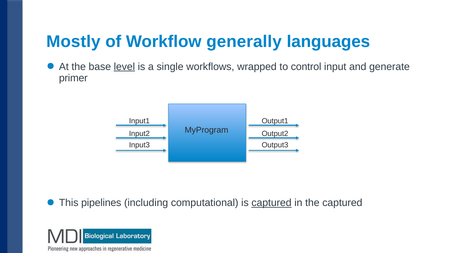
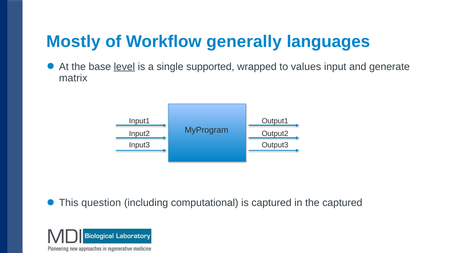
workflows: workflows -> supported (210, 67)
control: control -> values (306, 67)
primer: primer -> matrix (73, 78)
pipelines: pipelines -> question (101, 203)
captured underline: present -> none (272, 203)
